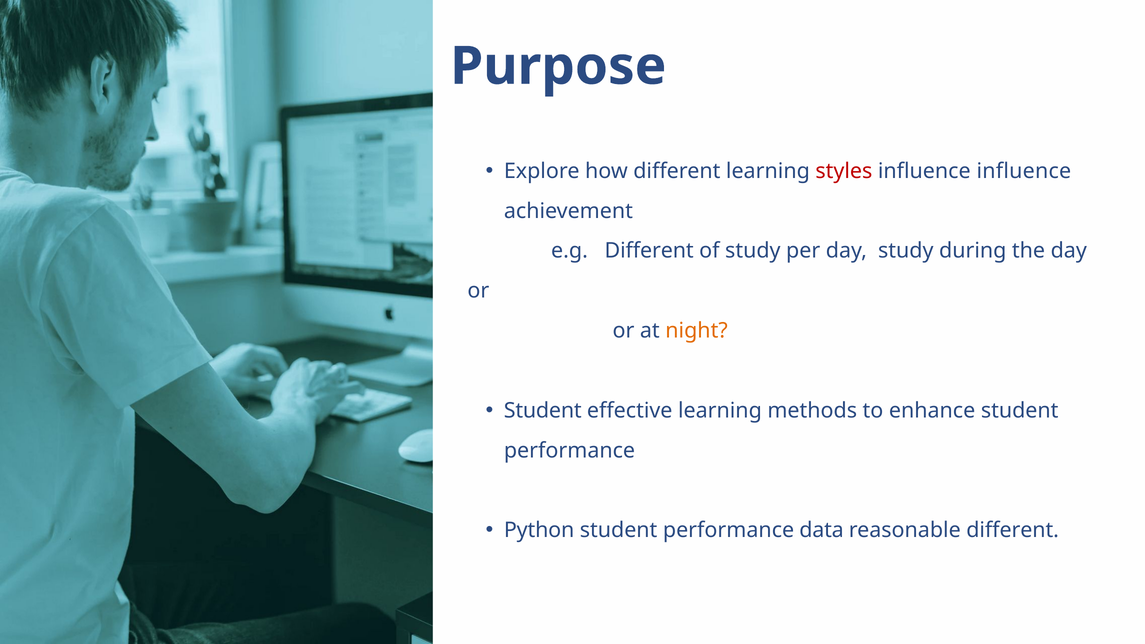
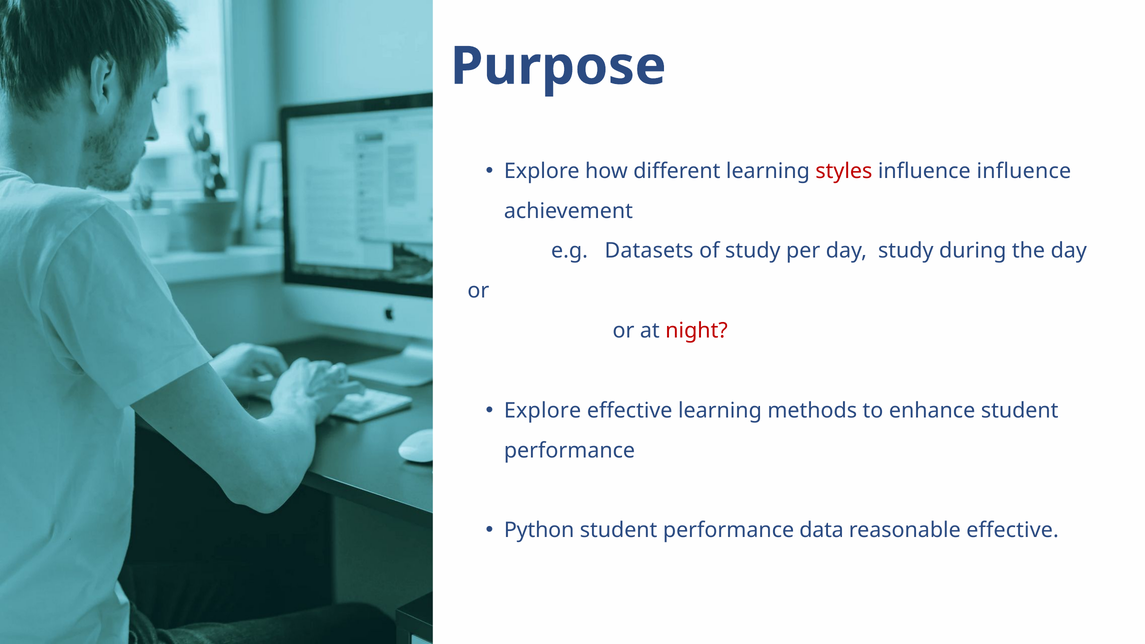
e.g Different: Different -> Datasets (649, 251)
night colour: orange -> red (697, 331)
Student: Student -> Explore (543, 411)
reasonable different: different -> effective (1013, 530)
